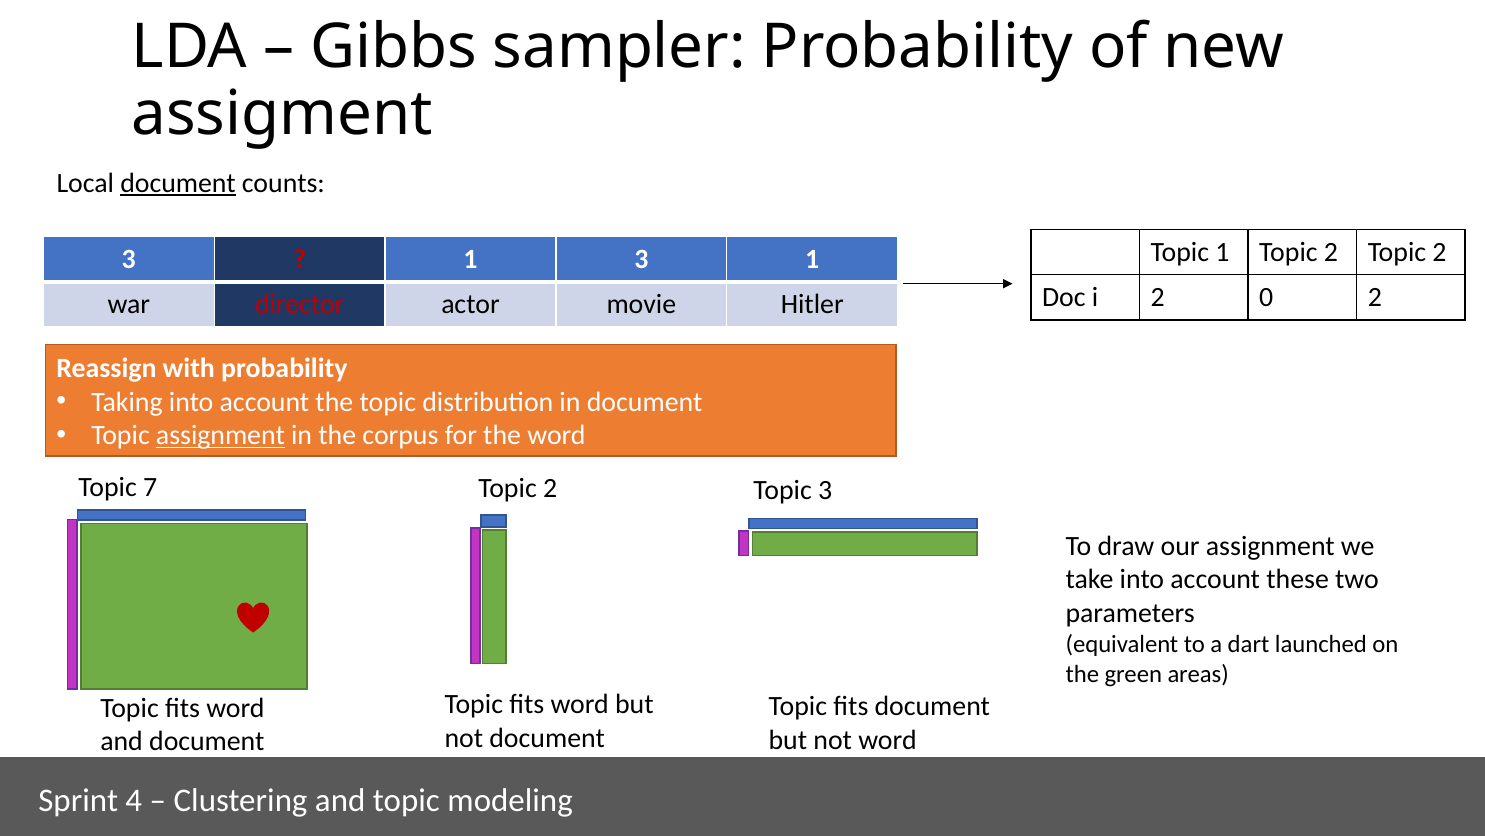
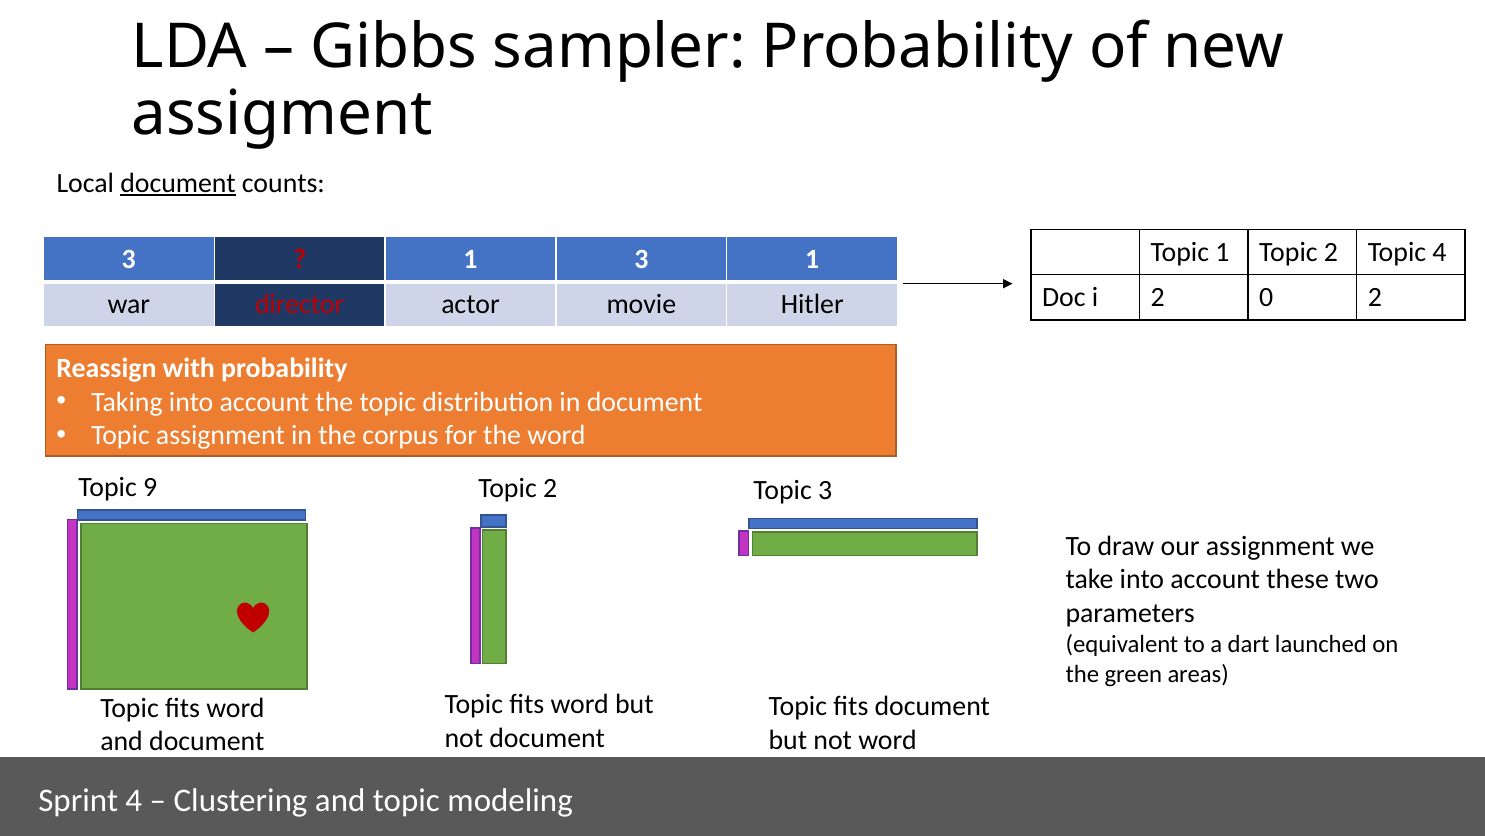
2 Topic 2: 2 -> 4 (1440, 252)
assignment underline: present -> none (220, 435)
7: 7 -> 9 (150, 486)
